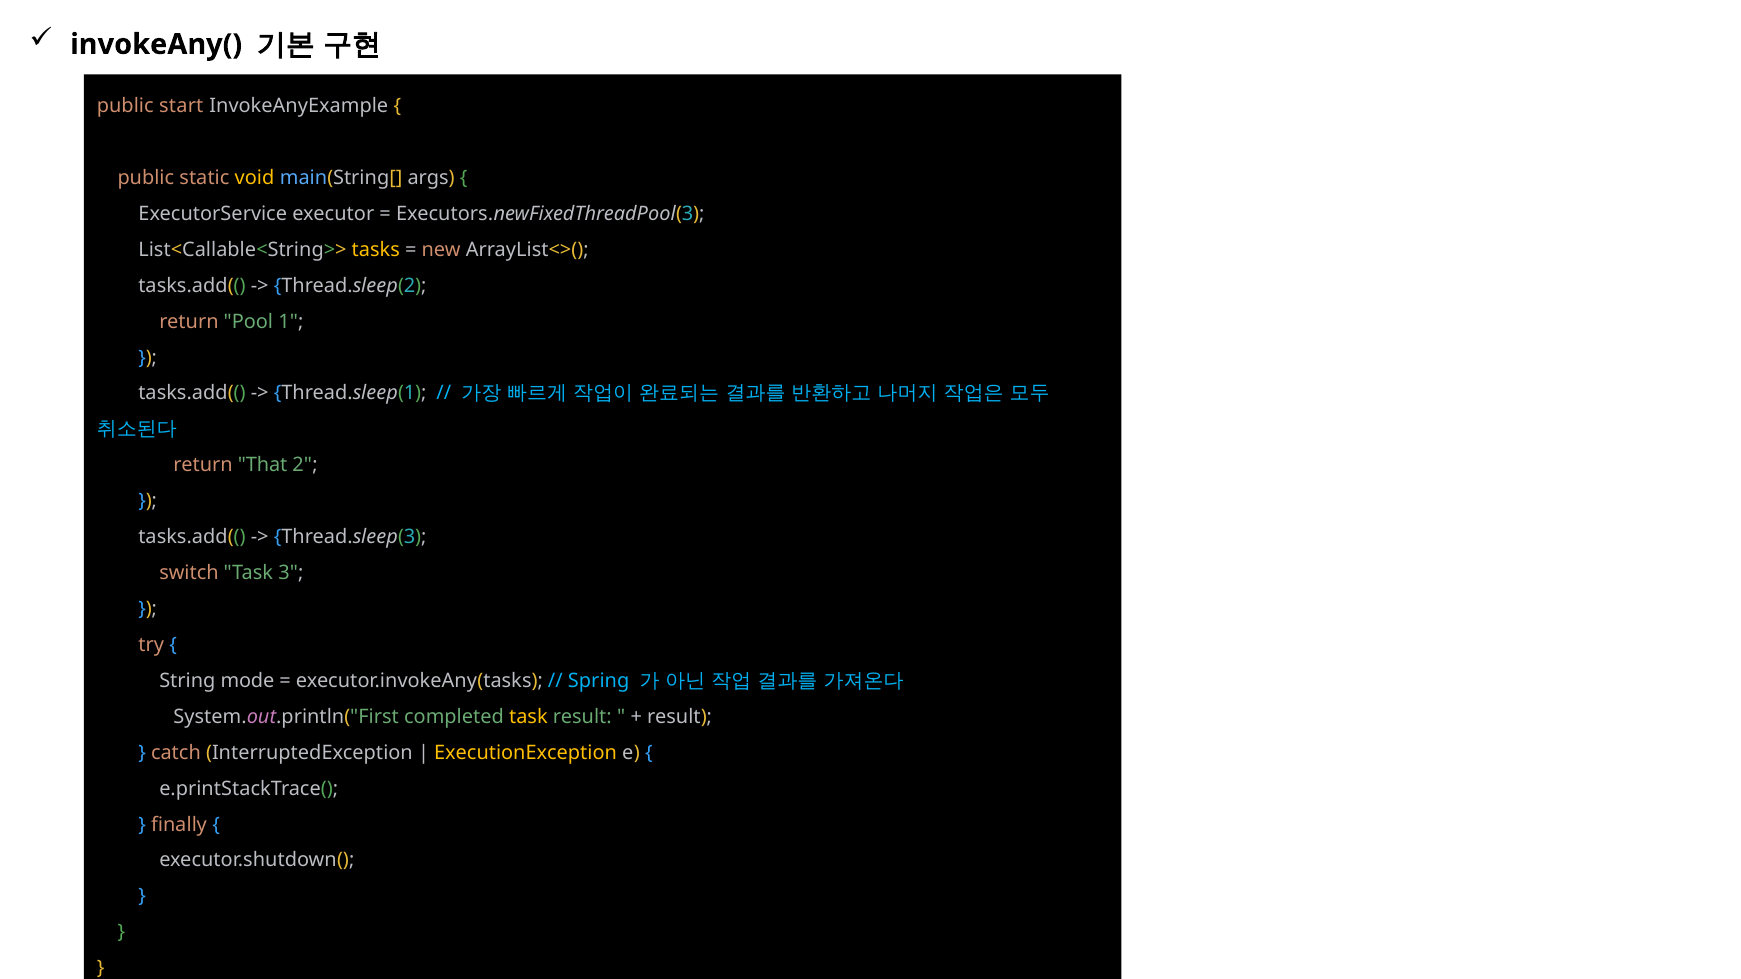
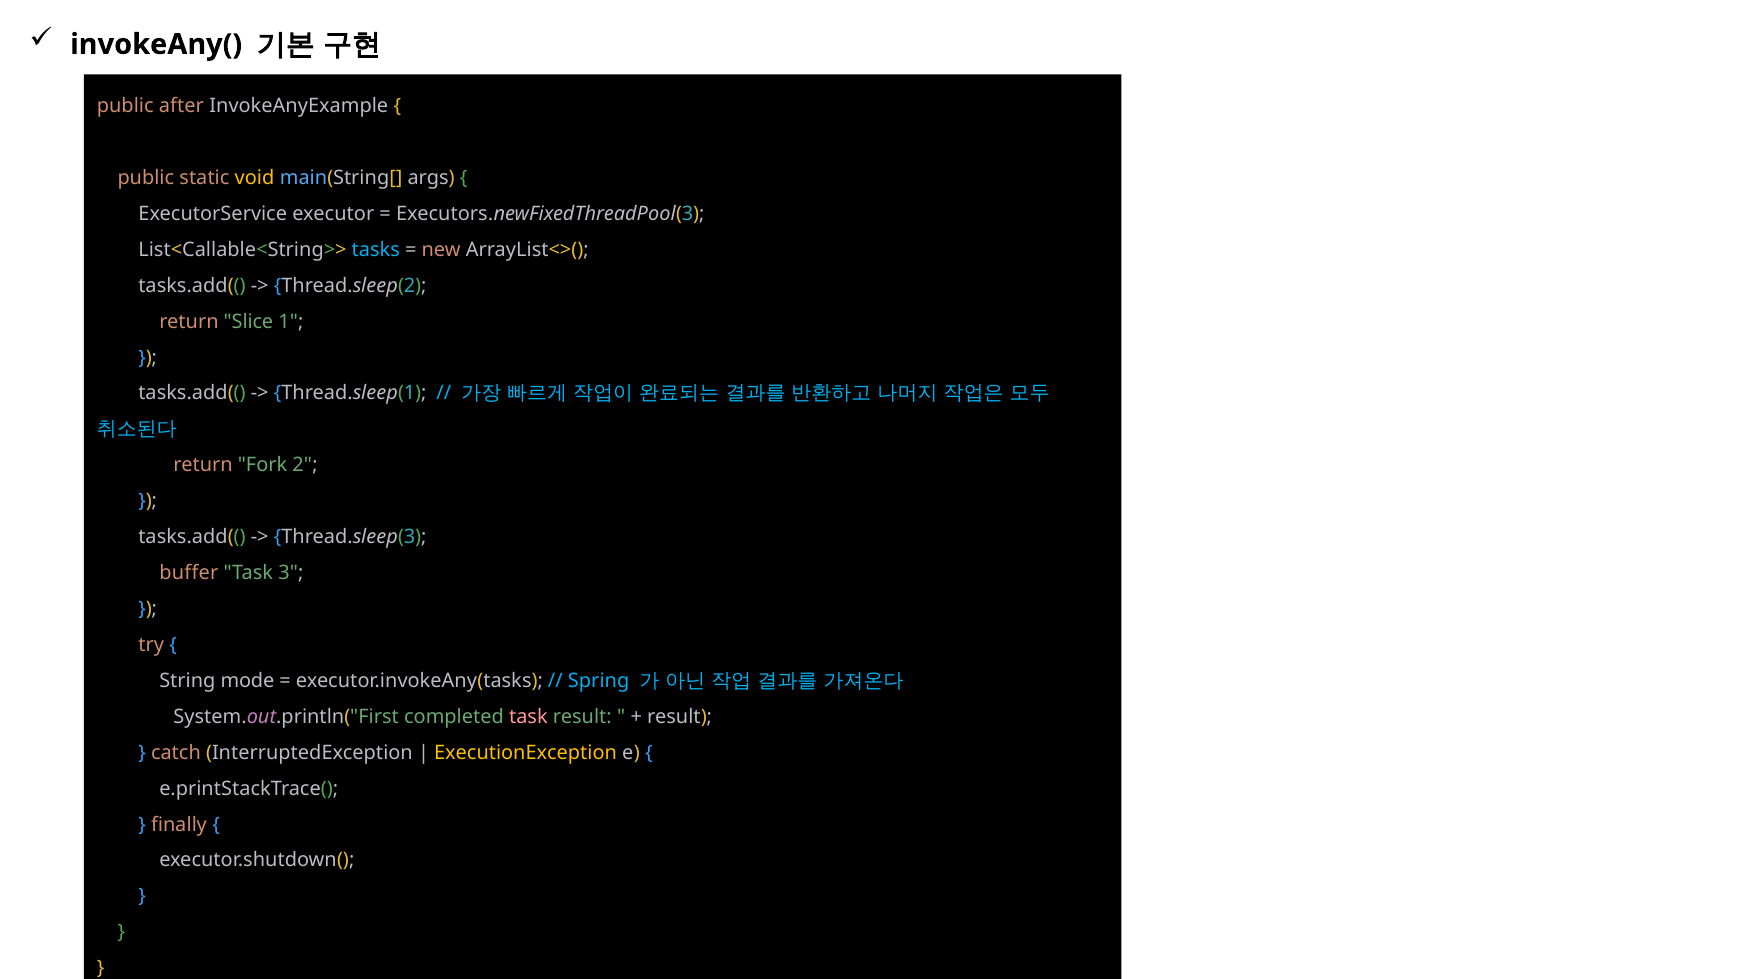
start: start -> after (181, 106)
tasks colour: yellow -> light blue (376, 250)
Pool: Pool -> Slice (248, 322)
That: That -> Fork (263, 465)
switch: switch -> buffer (189, 573)
task colour: yellow -> pink (528, 717)
